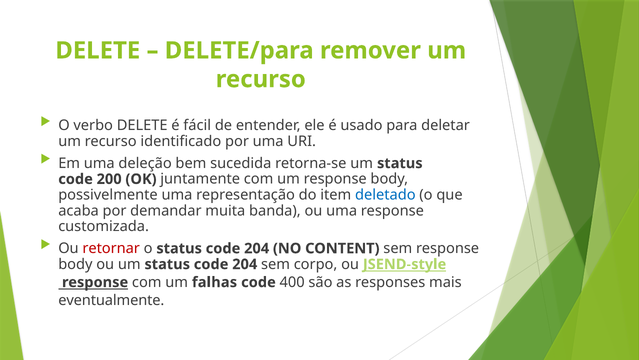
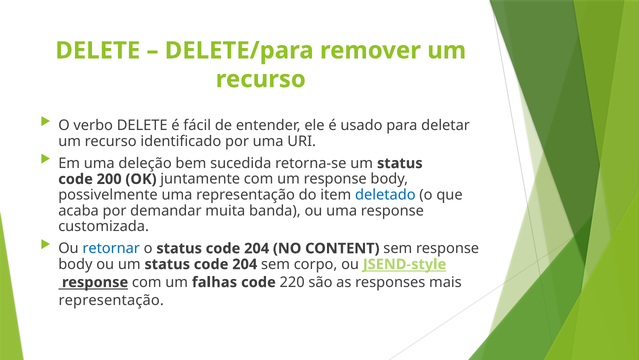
retornar colour: red -> blue (111, 248)
400: 400 -> 220 (292, 282)
eventualmente: eventualmente -> representação (111, 300)
